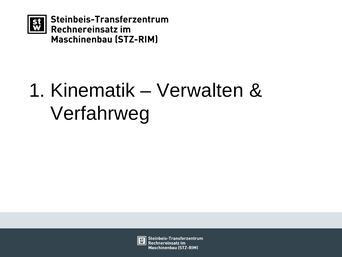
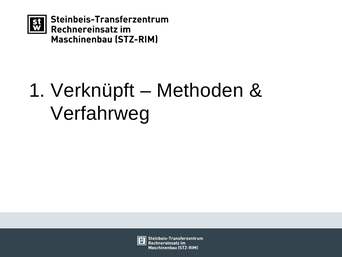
Kinematik: Kinematik -> Verknüpft (93, 90)
Verwalten: Verwalten -> Methoden (200, 90)
